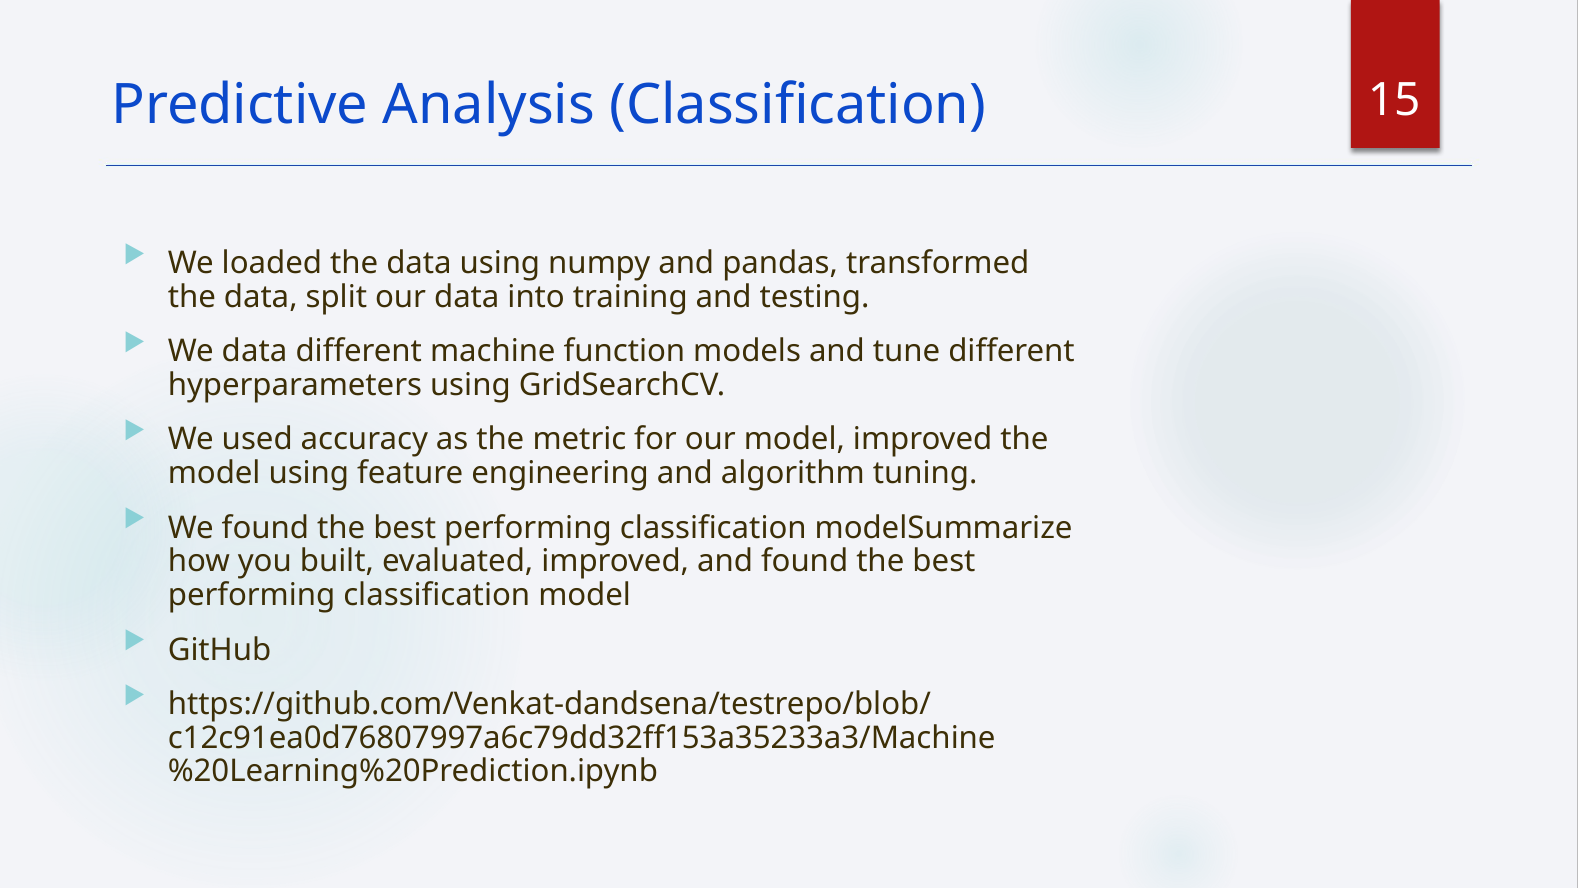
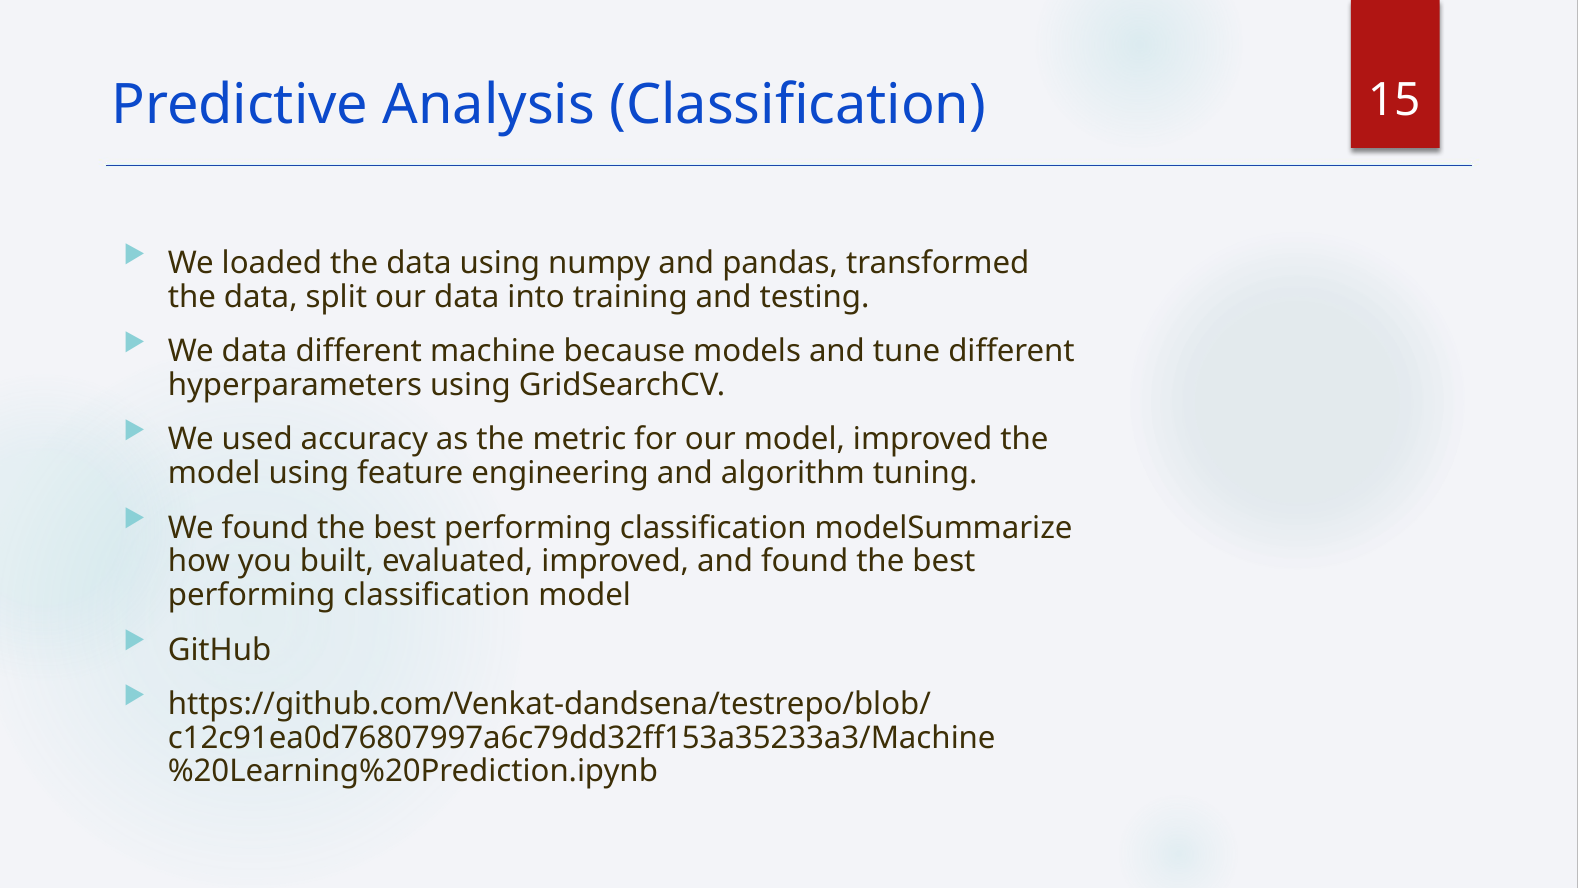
function: function -> because (624, 351)
